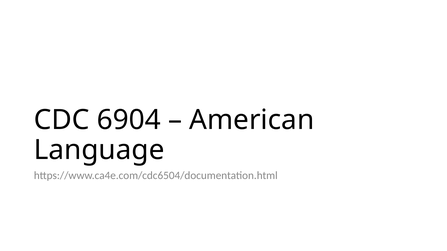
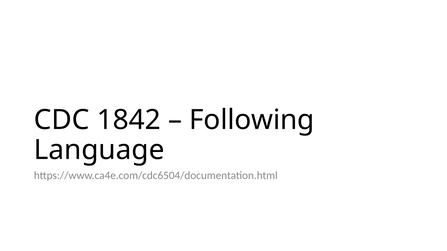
6904: 6904 -> 1842 (129, 120)
American: American -> Following (252, 120)
